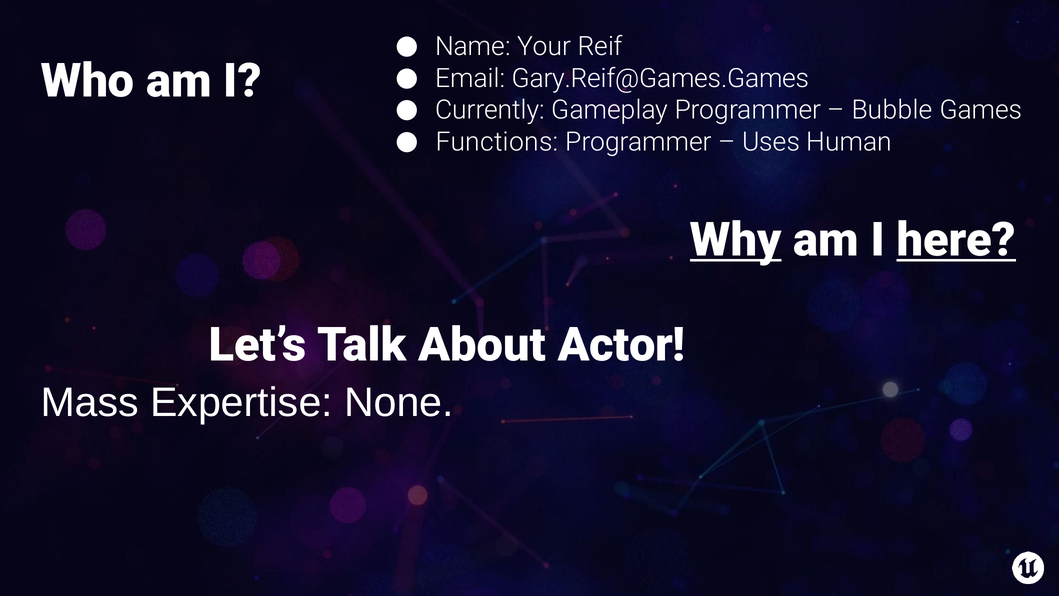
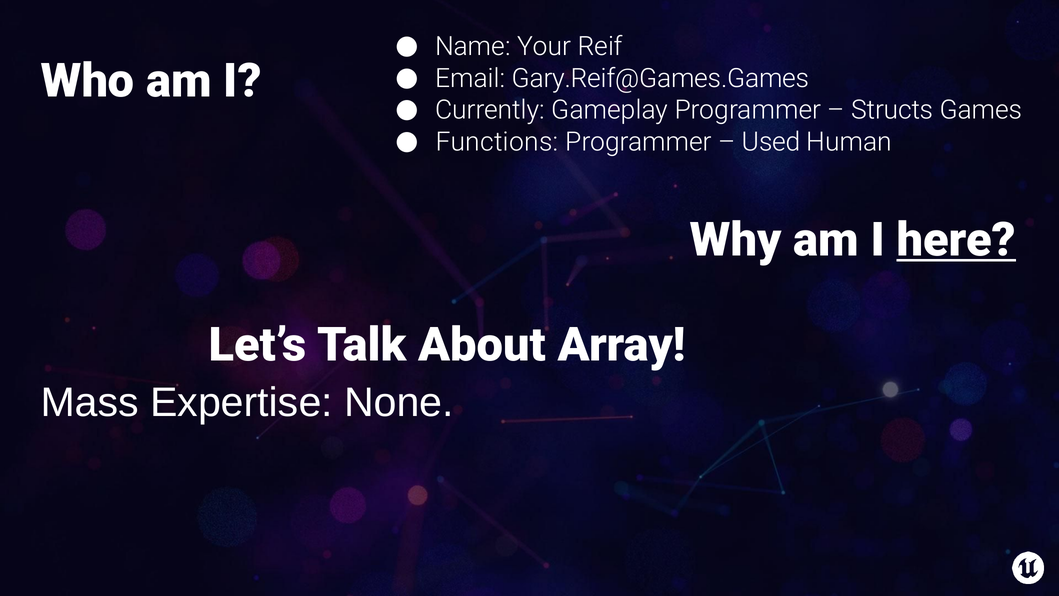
Bubble: Bubble -> Structs (892, 110)
Uses: Uses -> Used (771, 142)
Why underline: present -> none (736, 240)
Actor: Actor -> Array (622, 345)
